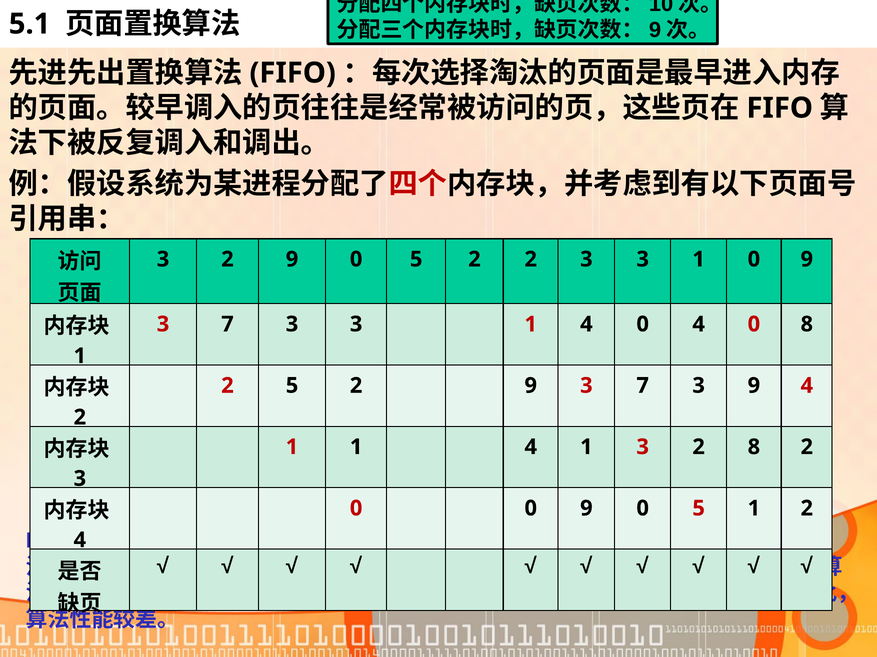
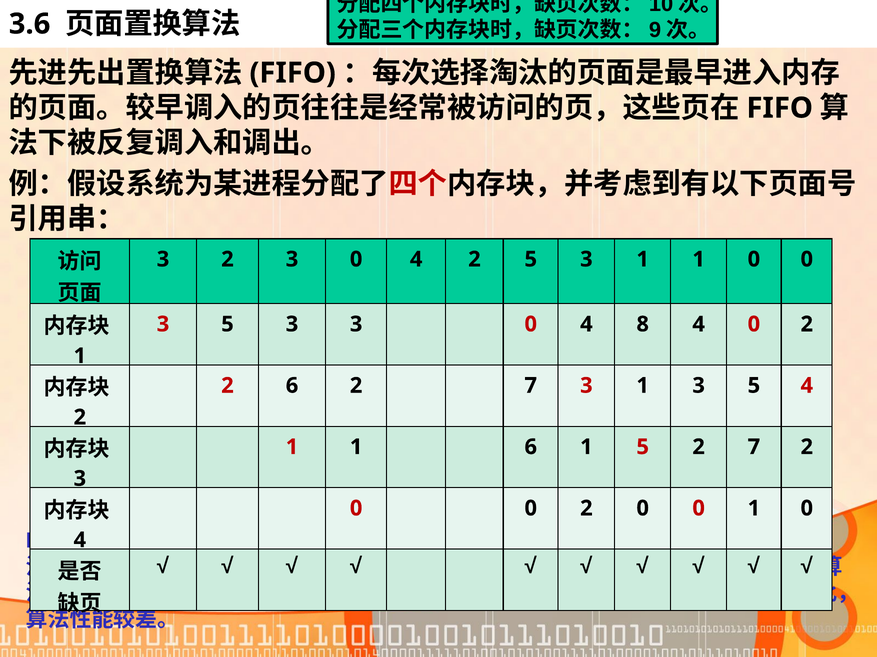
5.1: 5.1 -> 3.6 (30, 24)
3 2 9: 9 -> 3 (292, 260)
5: 5 -> 4 (416, 260)
2: 2 -> 5 (531, 260)
3: 3 -> 1 (643, 260)
1 0 9: 9 -> 0 (807, 260)
7: 7 -> 5 (227, 325)
1: 1 -> 0 (531, 325)
0: 0 -> 8 (643, 325)
4 0 8: 8 -> 2 (807, 325)
2 5: 5 -> 6 (292, 386)
9: 9 -> 7 (531, 386)
7: 7 -> 1 (643, 386)
9: 9 -> 5 (754, 386)
1 1 4: 4 -> 6 (531, 447)
3: 3 -> 5 (643, 447)
8: 8 -> 7 (754, 447)
0 0 9: 9 -> 2 (586, 509)
5: 5 -> 0 (699, 509)
2: 2 -> 0 (807, 509)
